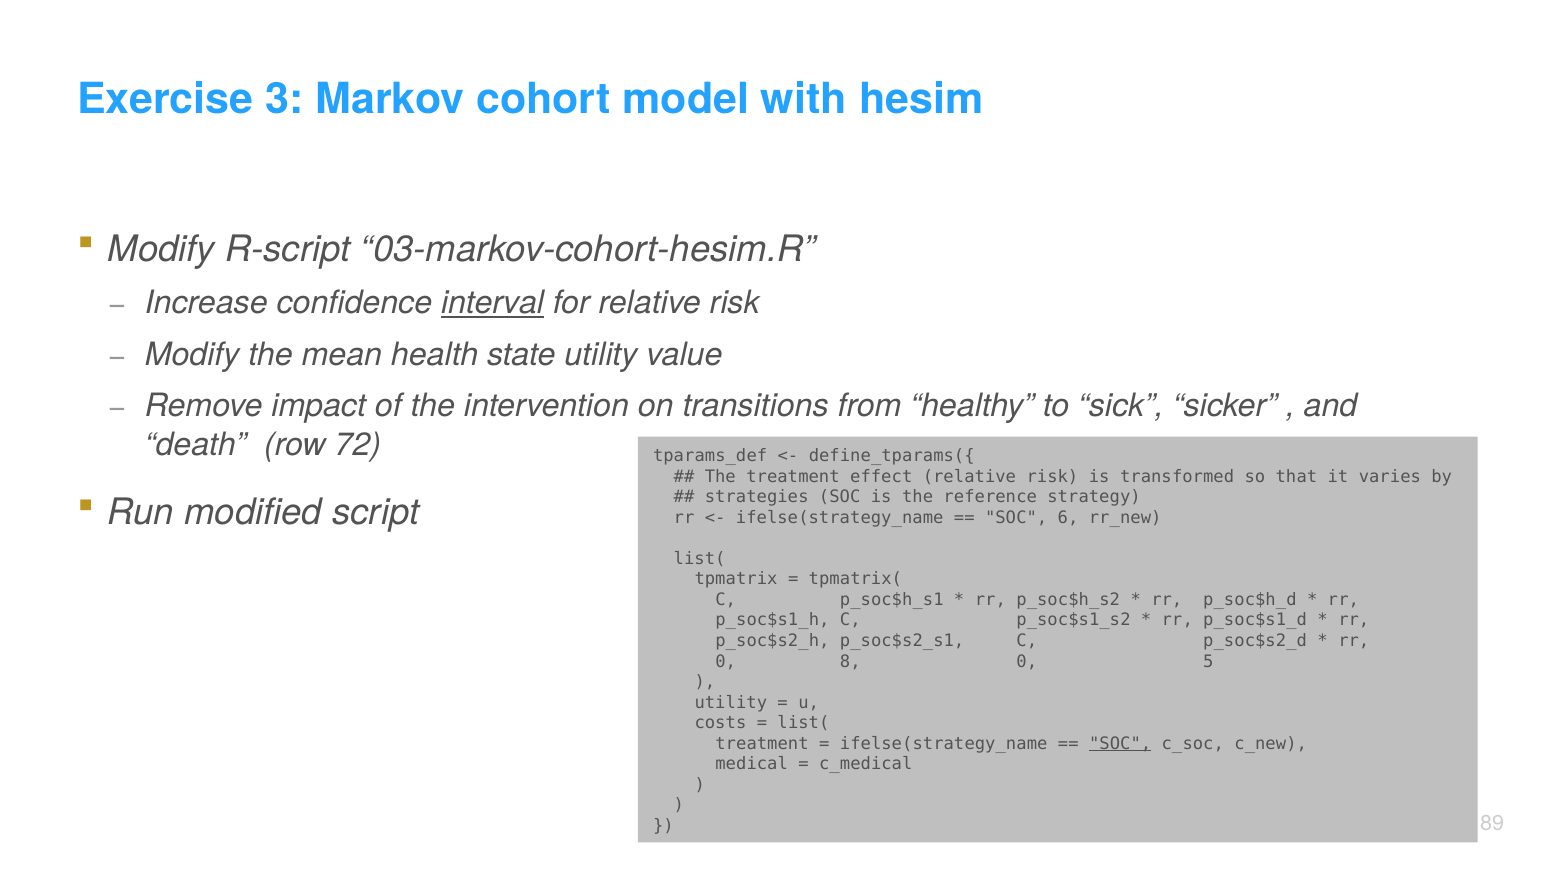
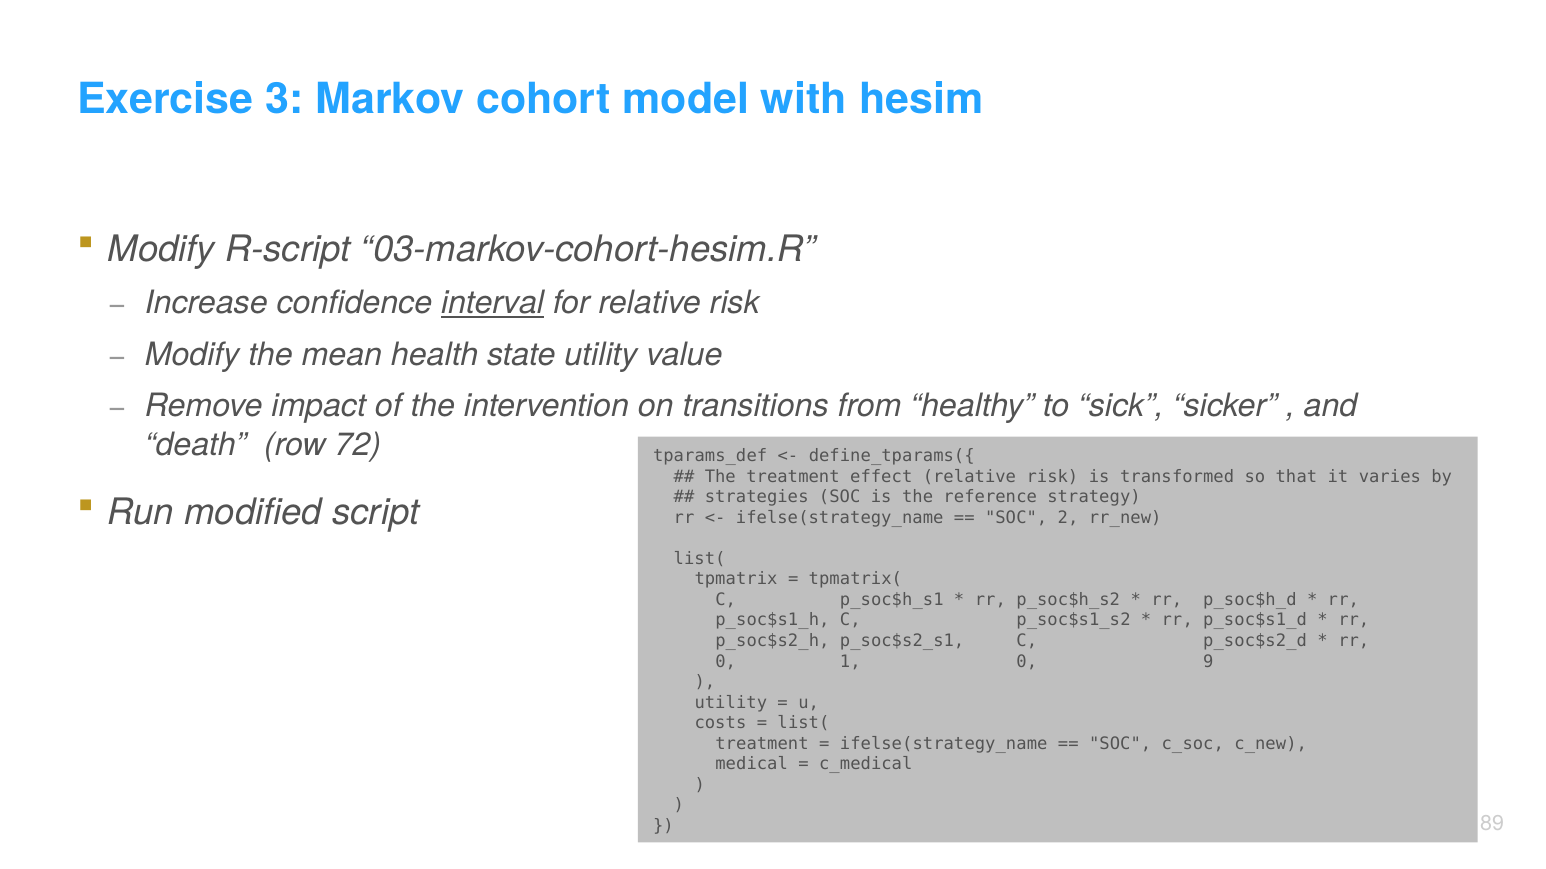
6: 6 -> 2 (1068, 518)
8: 8 -> 1 (850, 662)
5: 5 -> 9 (1208, 662)
SOC underline: present -> none (1120, 744)
